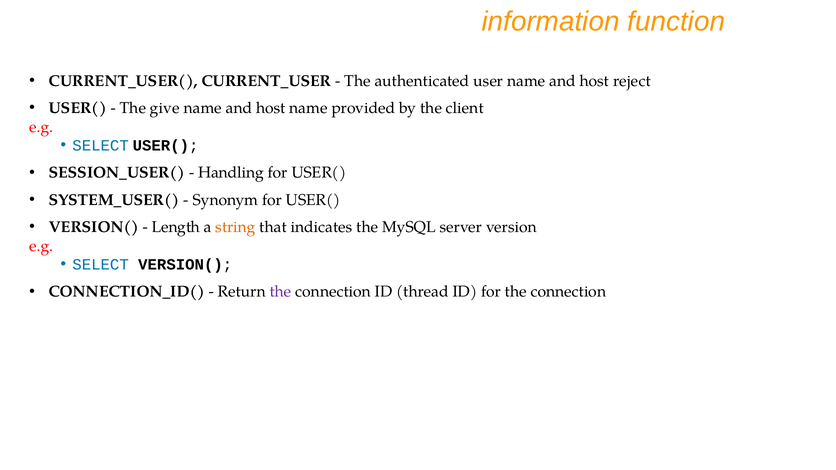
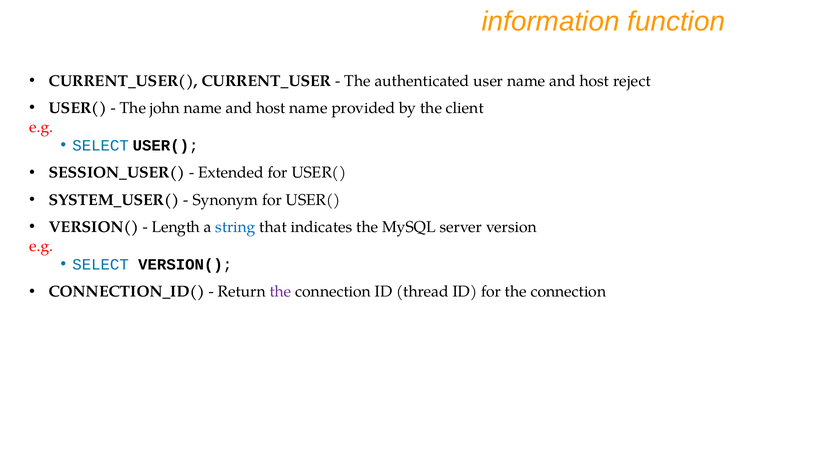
give: give -> john (165, 108)
Handling: Handling -> Extended (231, 173)
string colour: orange -> blue (235, 227)
